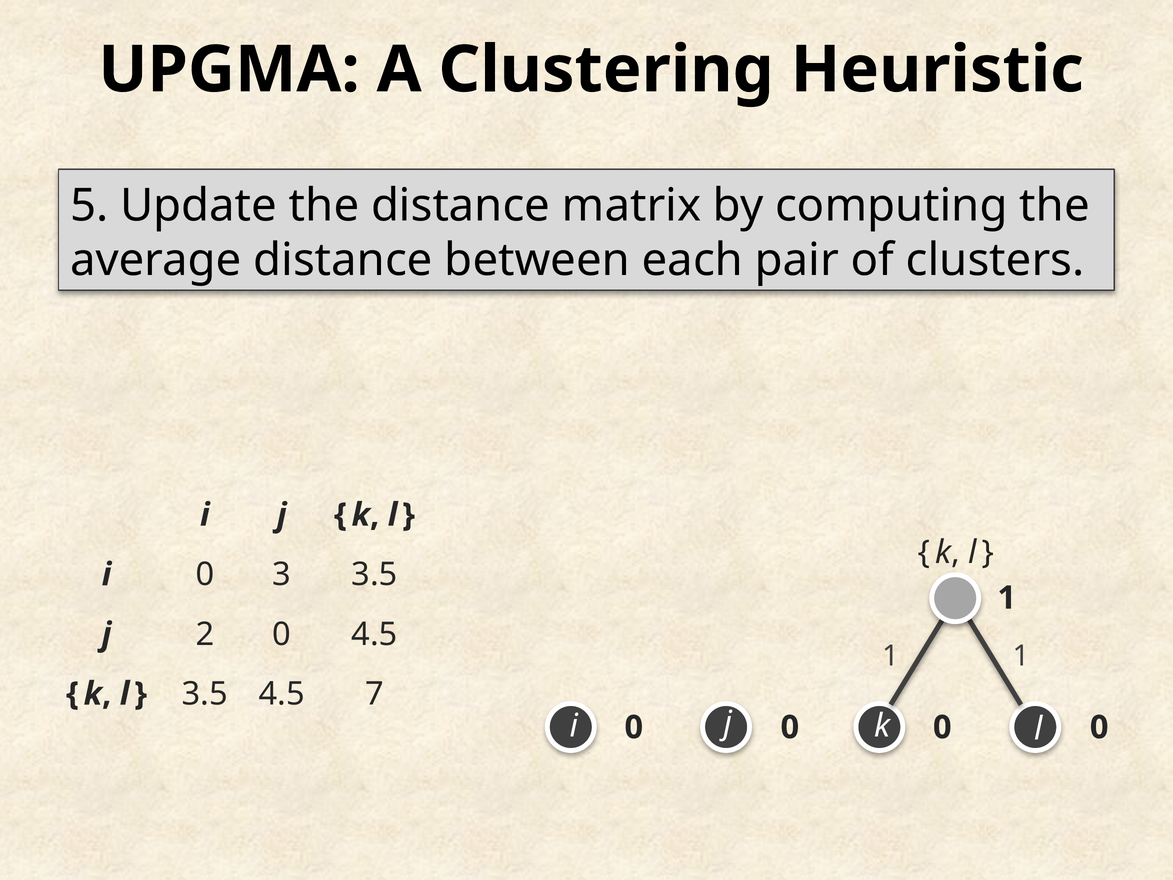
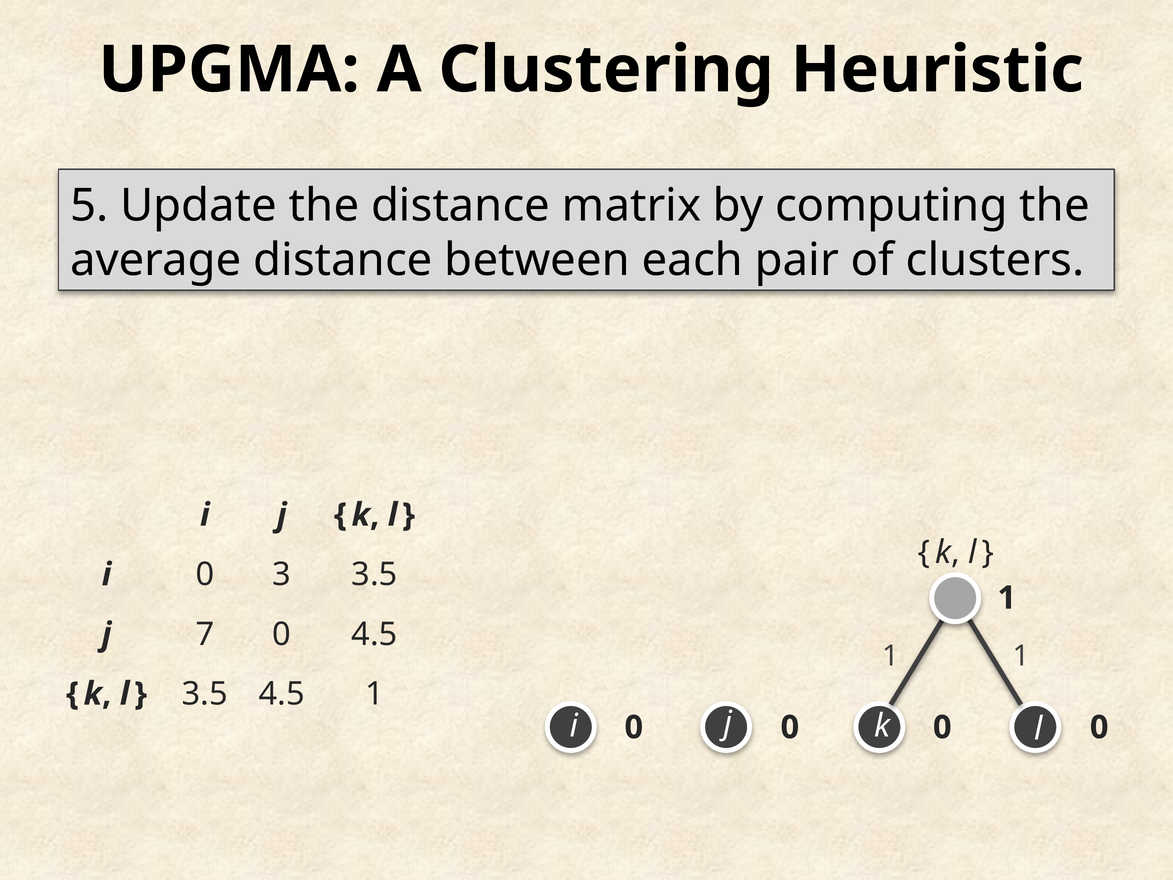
2: 2 -> 7 (205, 634)
4.5 7: 7 -> 1 (374, 694)
